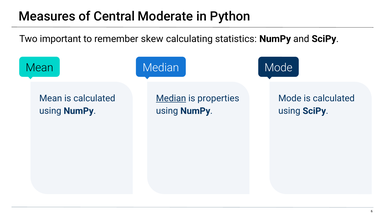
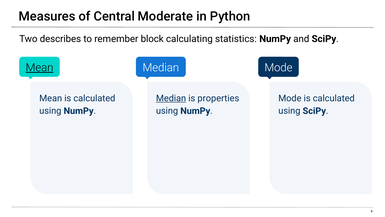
important: important -> describes (60, 39)
skew: skew -> block (152, 39)
Mean underline: none -> present (39, 67)
